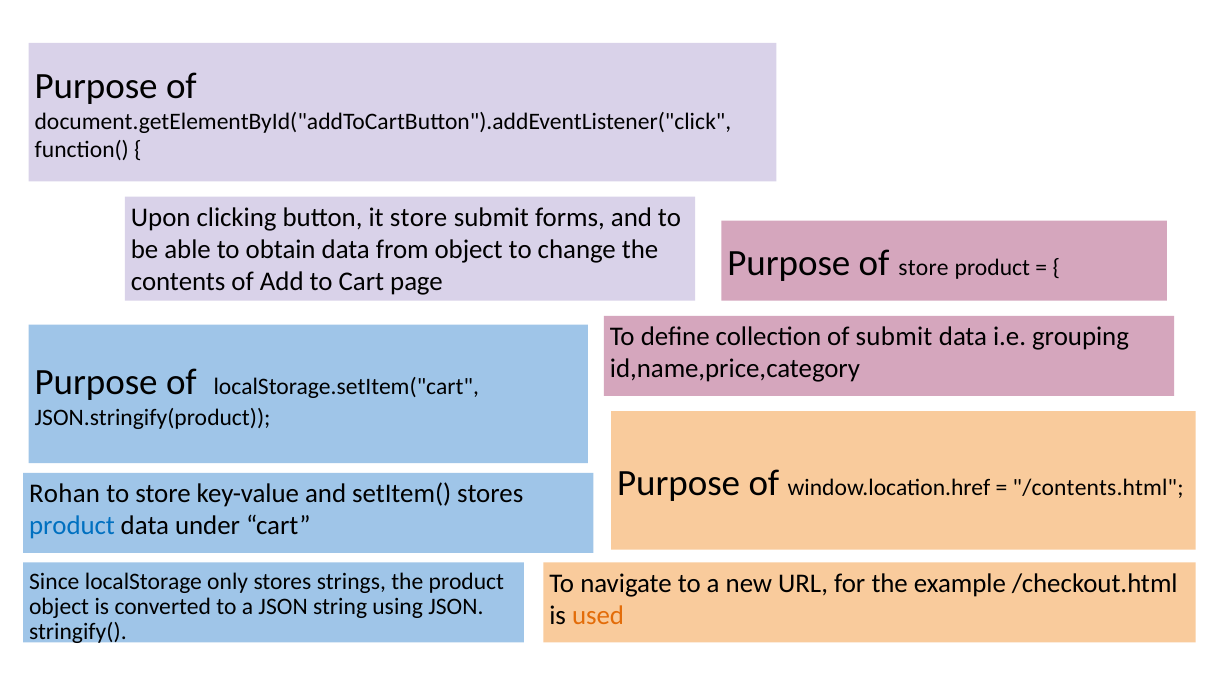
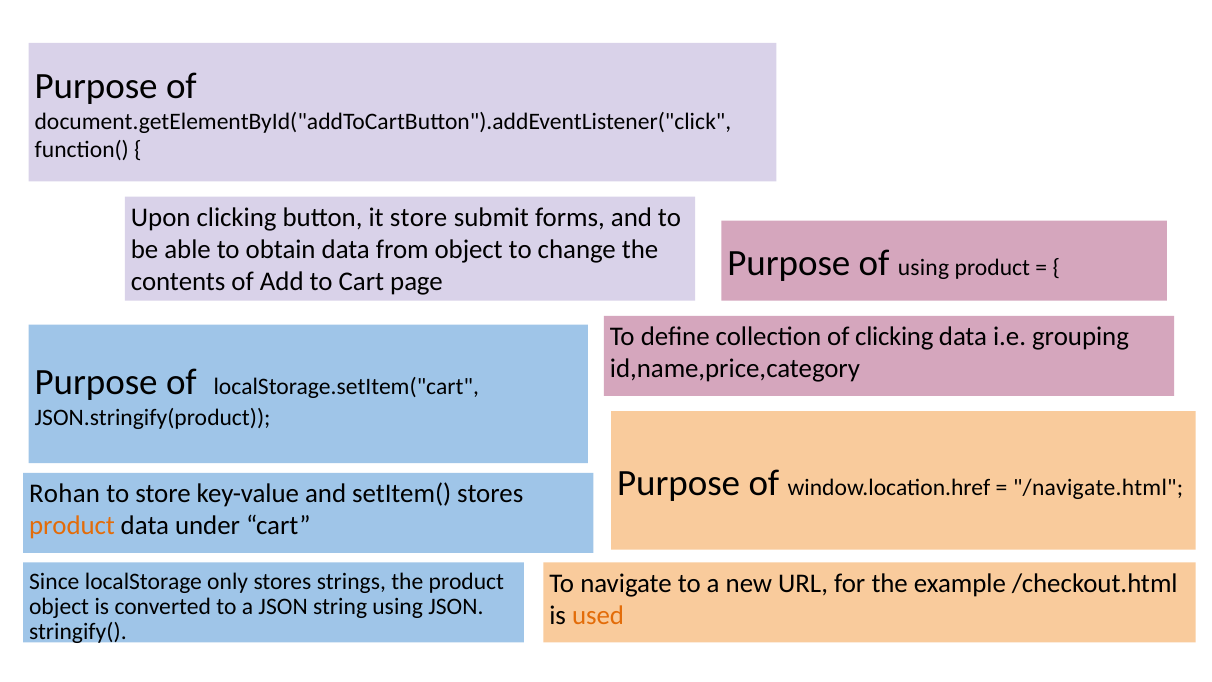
of store: store -> using (924, 267)
of submit: submit -> clicking (894, 337)
/contents.html: /contents.html -> /navigate.html (1098, 487)
product colour: blue -> orange (72, 526)
